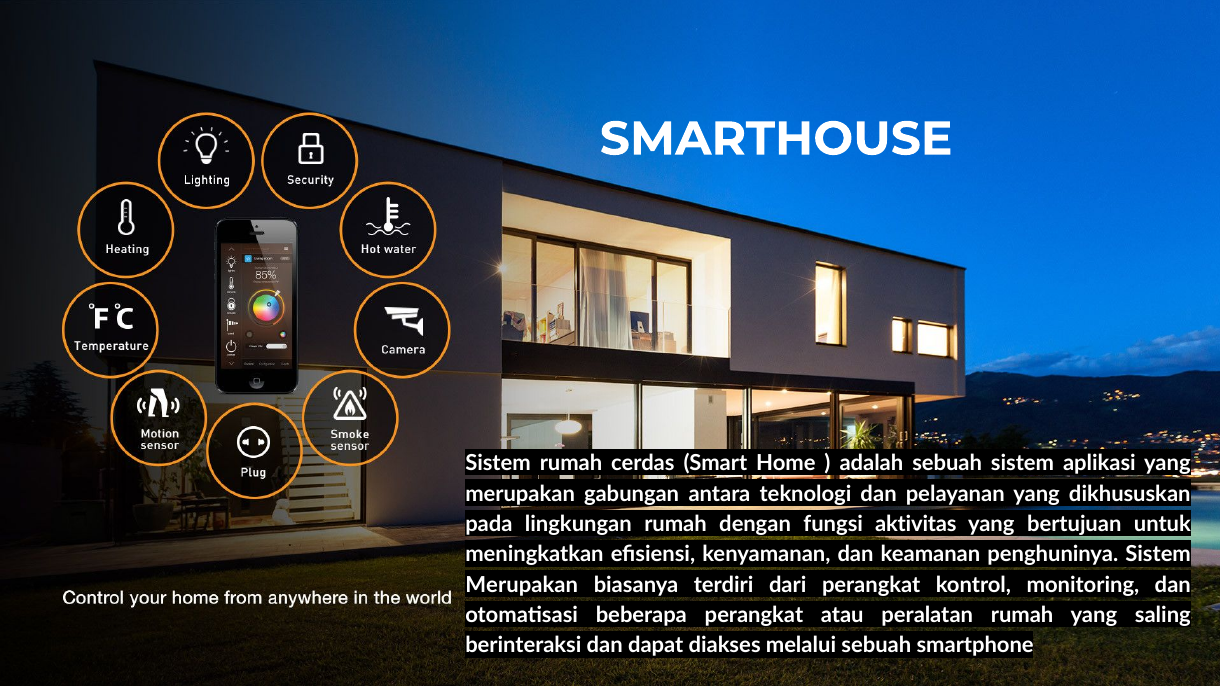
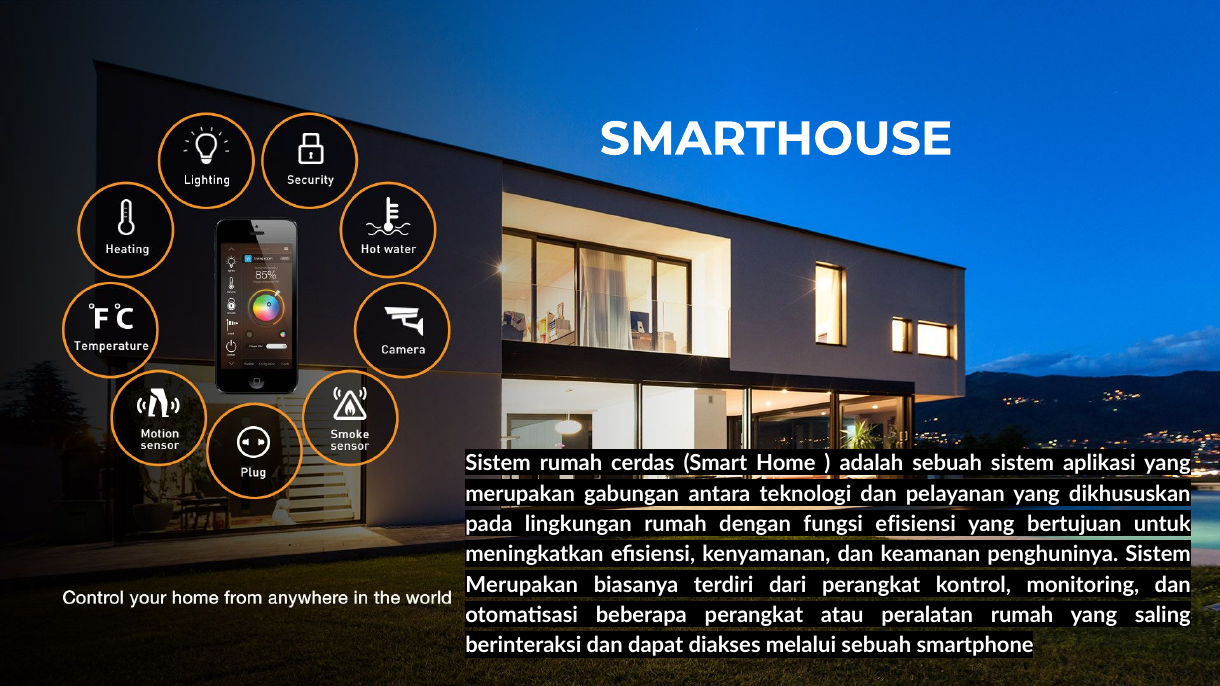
fungsi aktivitas: aktivitas -> efisiensi (916, 524)
